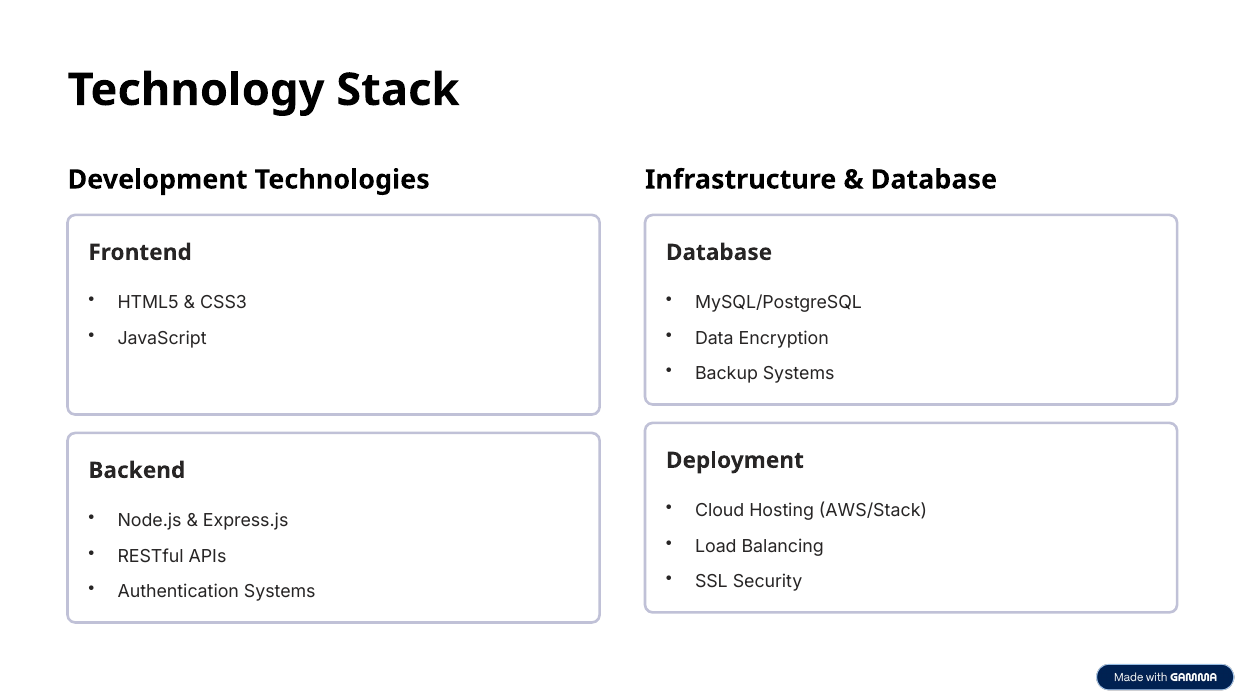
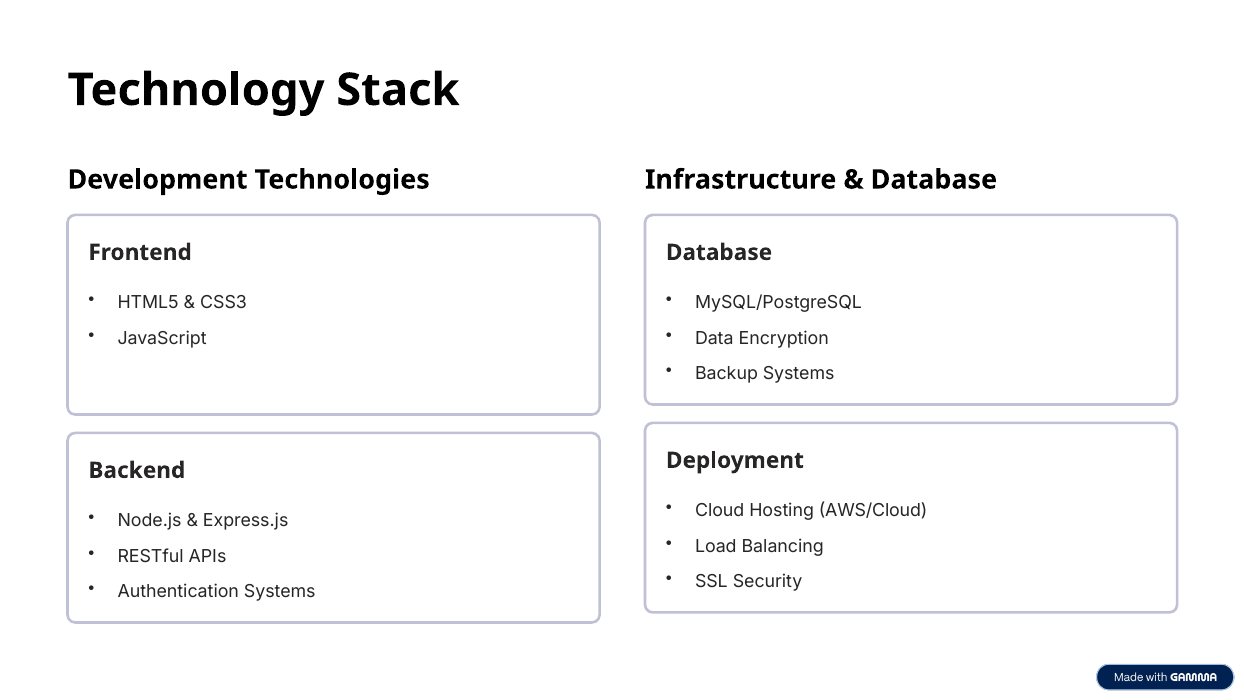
AWS/Stack: AWS/Stack -> AWS/Cloud (873, 510)
